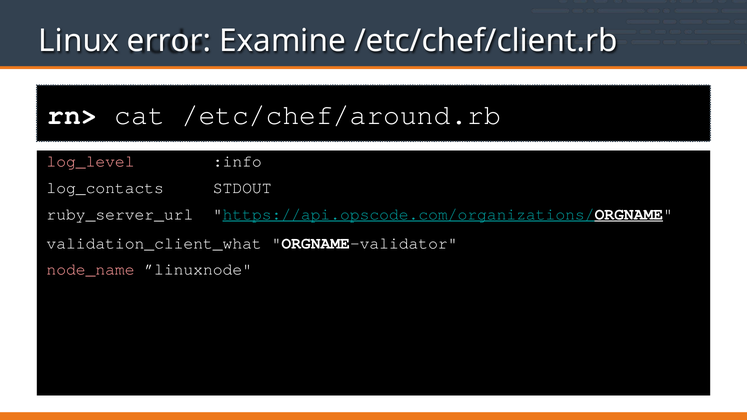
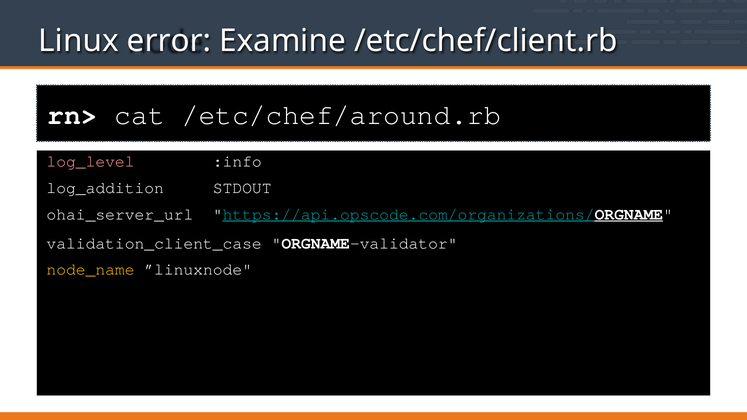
log_contacts: log_contacts -> log_addition (105, 188)
ruby_server_url: ruby_server_url -> ohai_server_url (120, 214)
validation_client_what: validation_client_what -> validation_client_case (154, 243)
node_name colour: pink -> yellow (91, 270)
